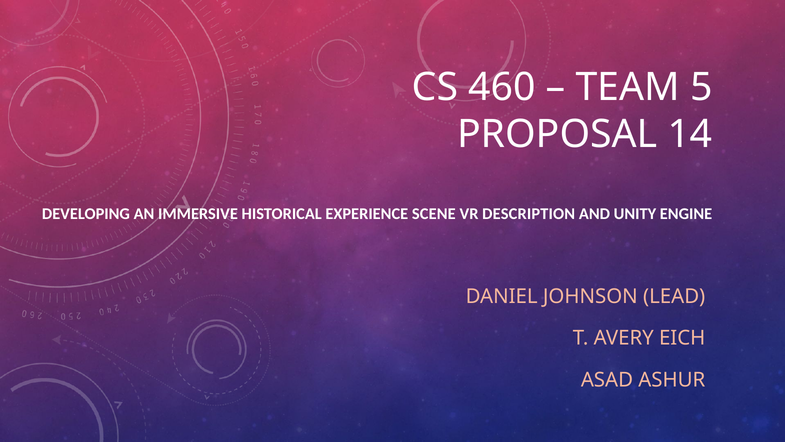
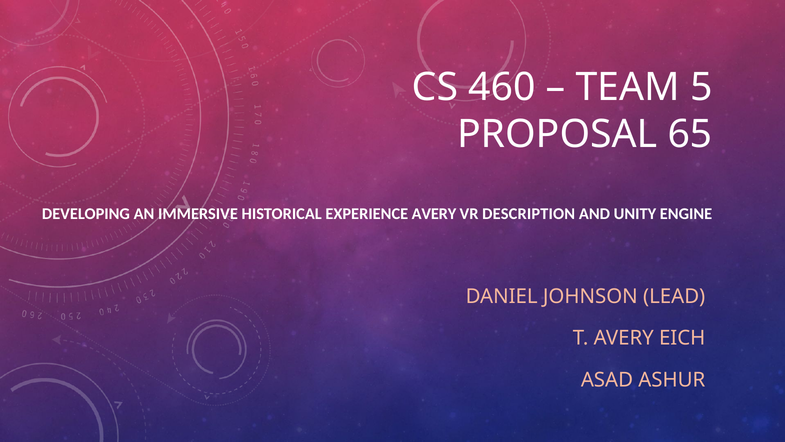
14: 14 -> 65 (690, 134)
EXPERIENCE SCENE: SCENE -> AVERY (434, 214)
